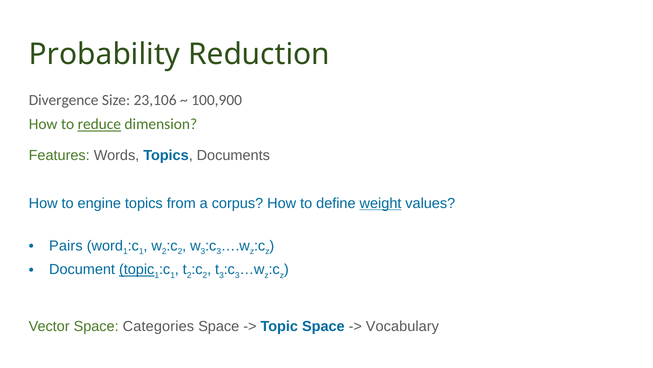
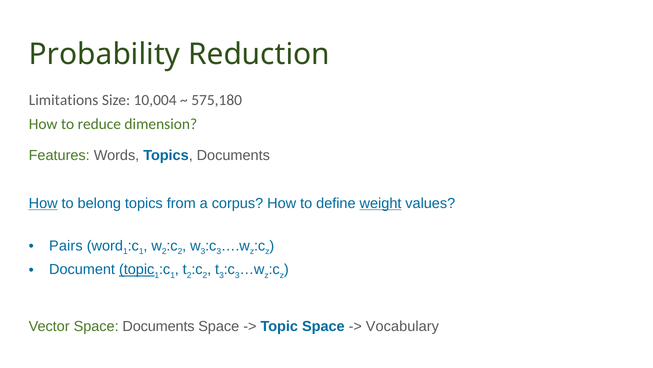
Divergence: Divergence -> Limitations (64, 100)
23,106: 23,106 -> 10,004 (155, 100)
100,900: 100,900 -> 575,180 (217, 100)
reduce underline: present -> none (99, 124)
How underline: none -> present (43, 203)
engine: engine -> belong (99, 203)
Space Categories: Categories -> Documents (159, 326)
